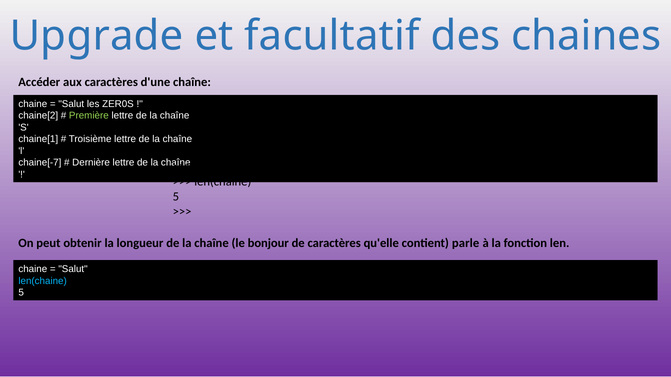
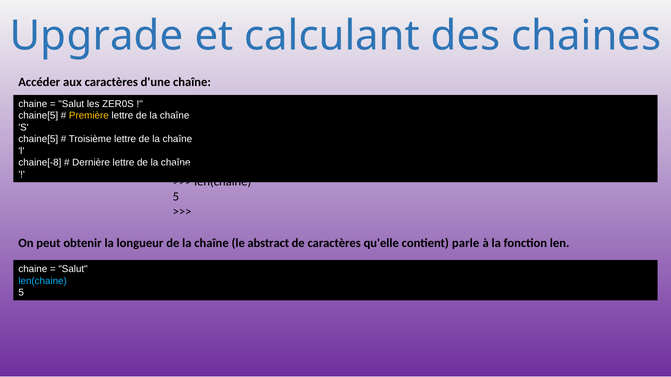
facultatif: facultatif -> calculant (332, 36)
chaine[2: chaine[2 -> chaine[5 (38, 116)
Première colour: light green -> yellow (89, 116)
chaine[1: chaine[1 -> chaine[5 (38, 139)
chaine[-7: chaine[-7 -> chaine[-8 (40, 163)
bonjour: bonjour -> abstract (268, 244)
